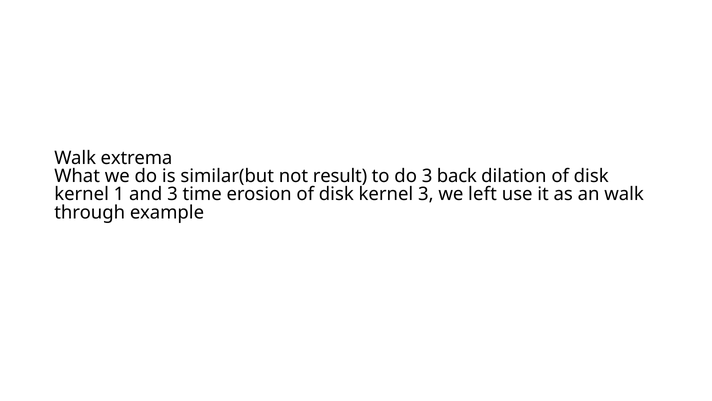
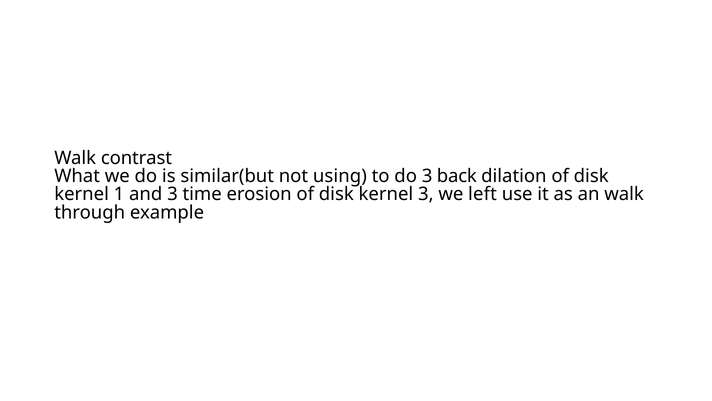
extrema: extrema -> contrast (136, 158)
result: result -> using (340, 176)
